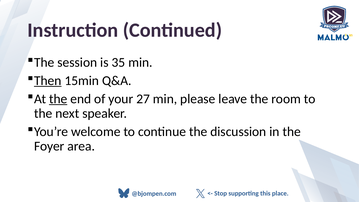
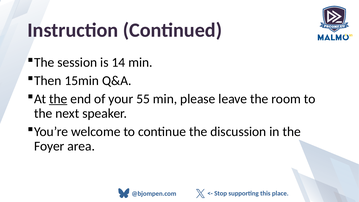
35: 35 -> 14 (118, 62)
Then underline: present -> none (48, 81)
27: 27 -> 55 (143, 99)
